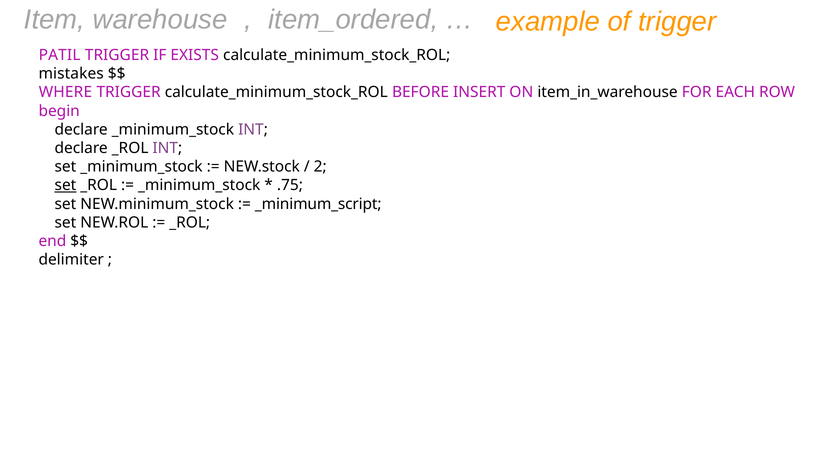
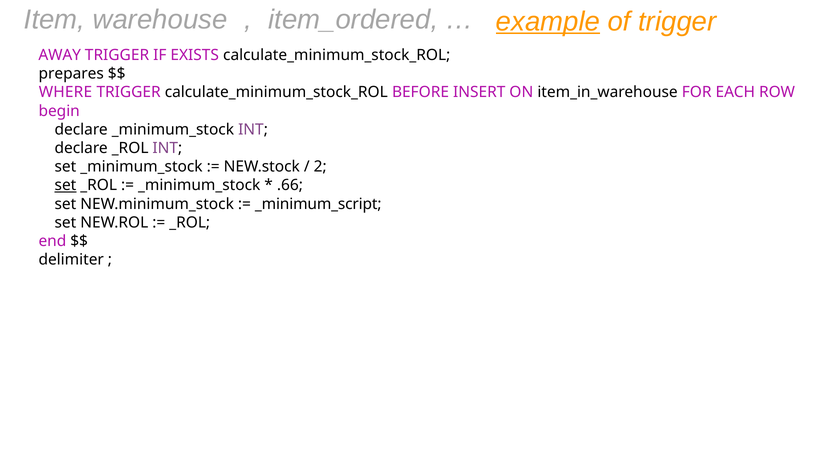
example underline: none -> present (548, 21)
PATIL: PATIL -> AWAY (60, 55)
mistakes: mistakes -> prepares (71, 74)
.75: .75 -> .66 (290, 185)
